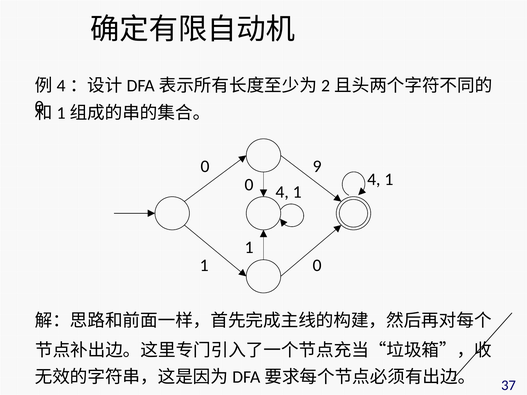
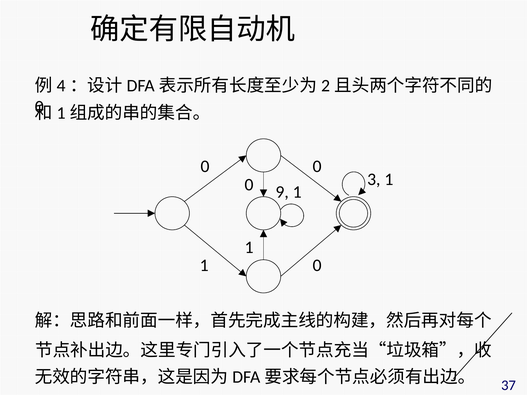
0 9: 9 -> 0 (317, 166)
4: 4 -> 3 (374, 180)
4: 4 -> 9 (282, 192)
